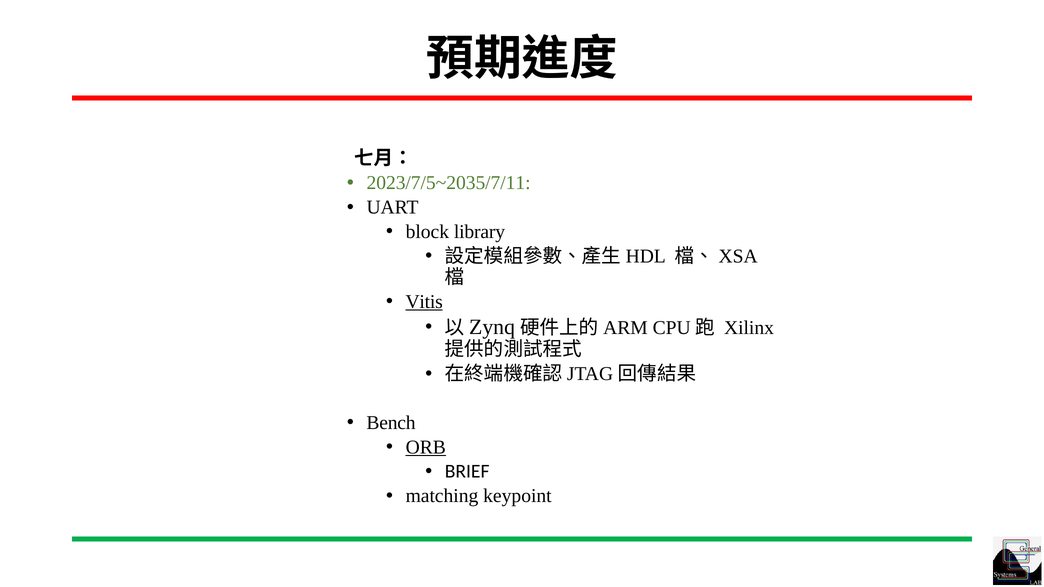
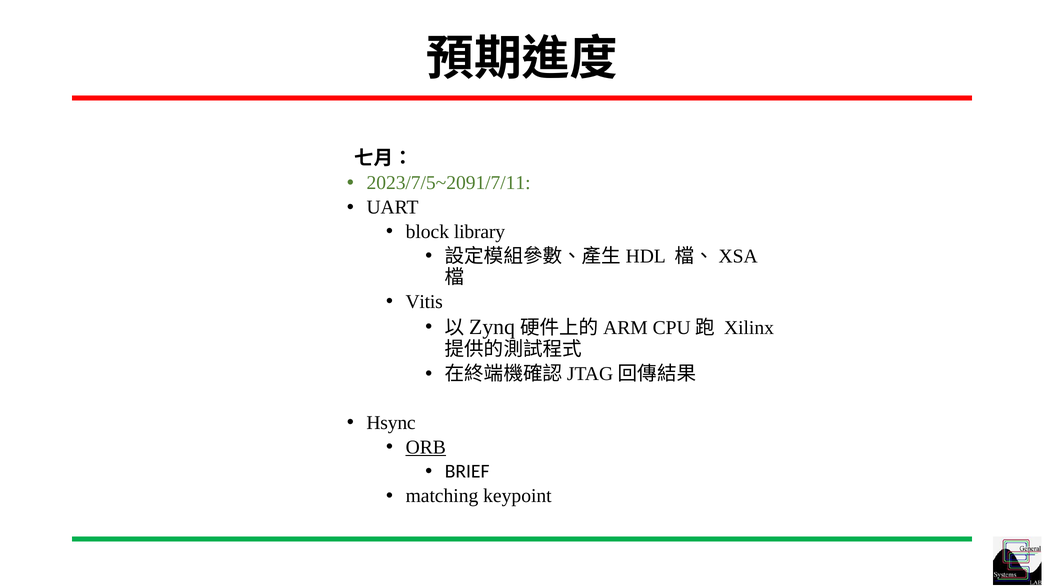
2023/7/5~2035/7/11: 2023/7/5~2035/7/11 -> 2023/7/5~2091/7/11 (449, 183)
Vitis underline: present -> none (424, 302)
Bench: Bench -> Hsync (391, 423)
